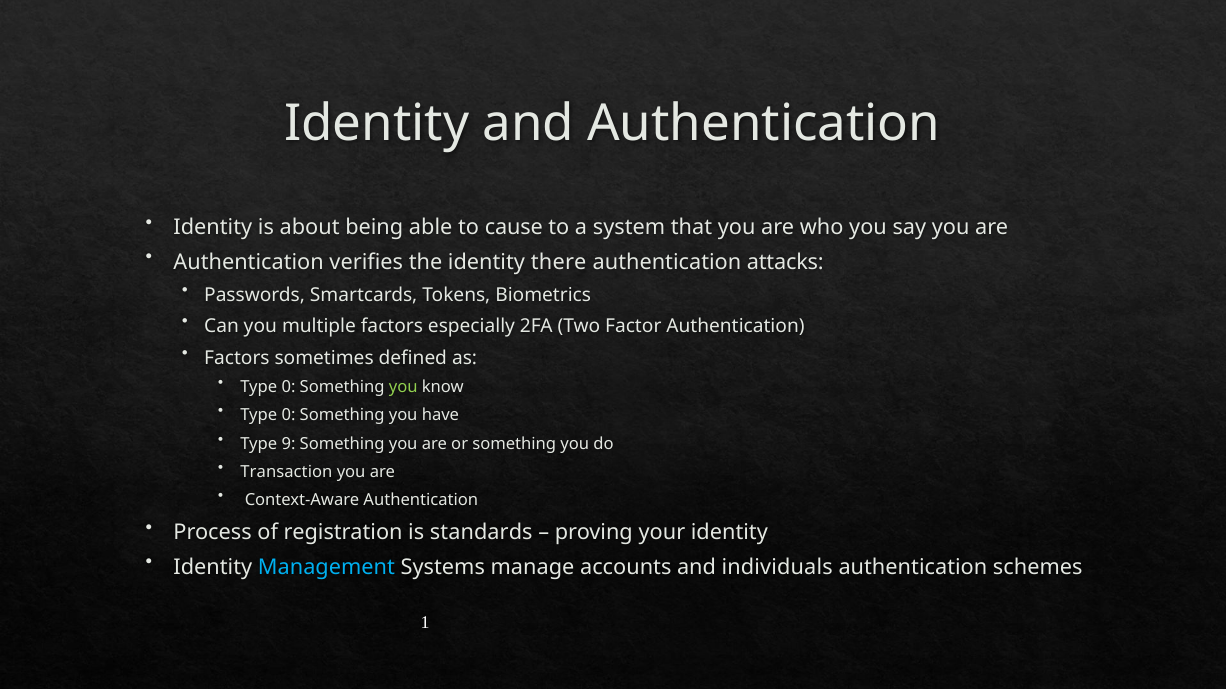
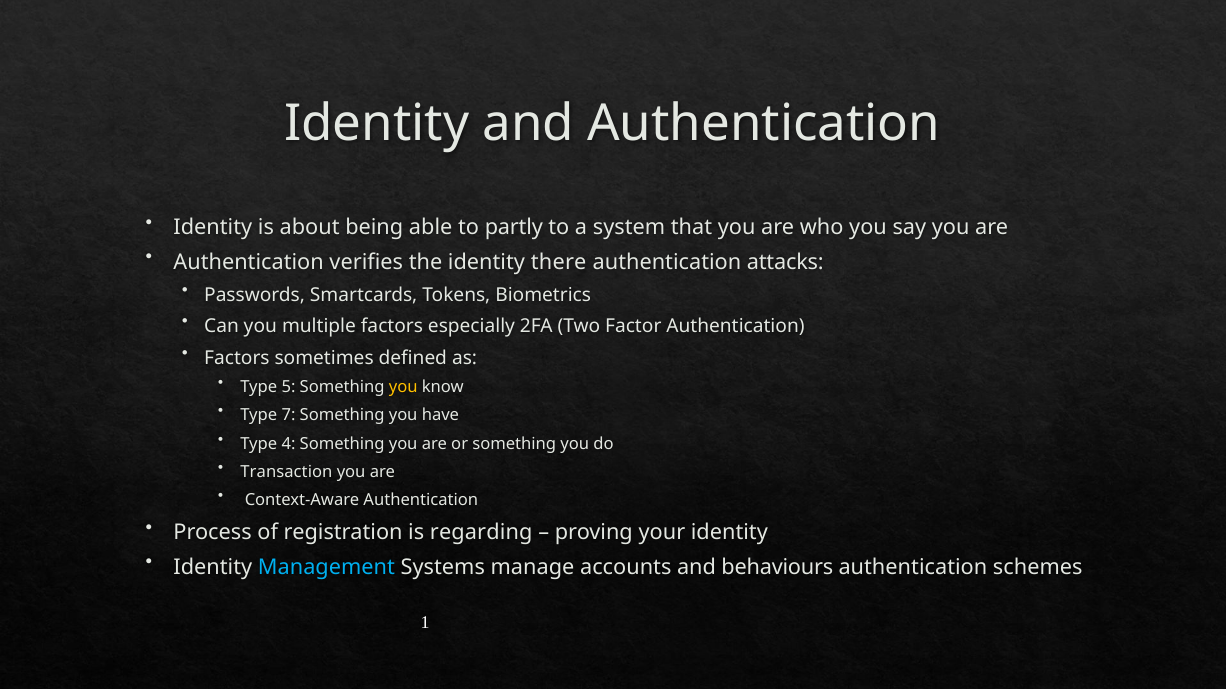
cause: cause -> partly (514, 228)
0: 0 -> 5 (289, 387)
you colour: light green -> yellow (403, 387)
0: 0 -> 7 (289, 416)
9: 9 -> 4 (289, 444)
standards: standards -> regarding (481, 533)
individuals: individuals -> behaviours (777, 568)
